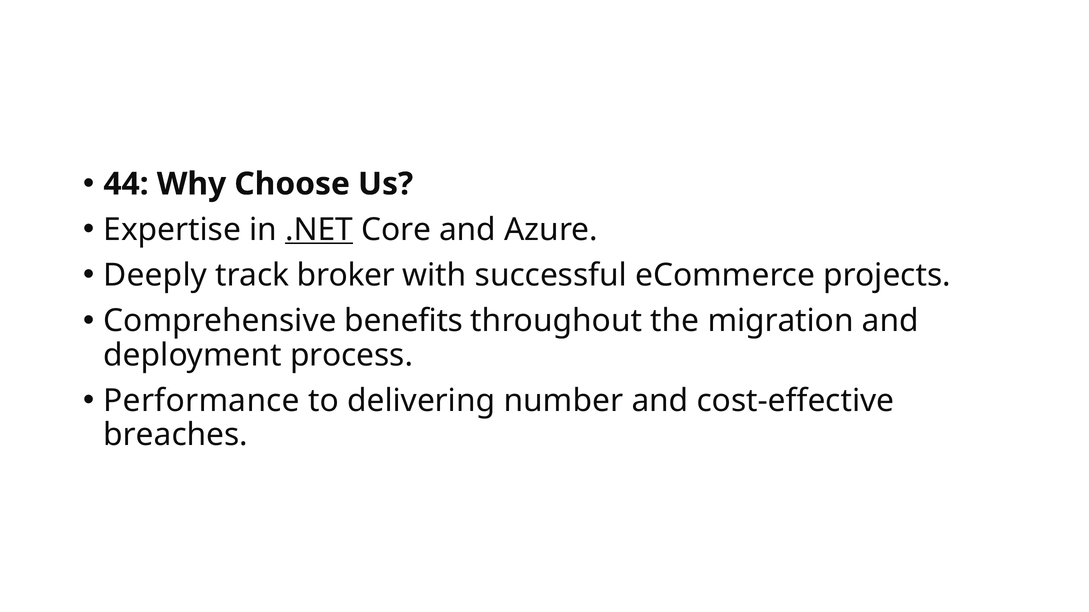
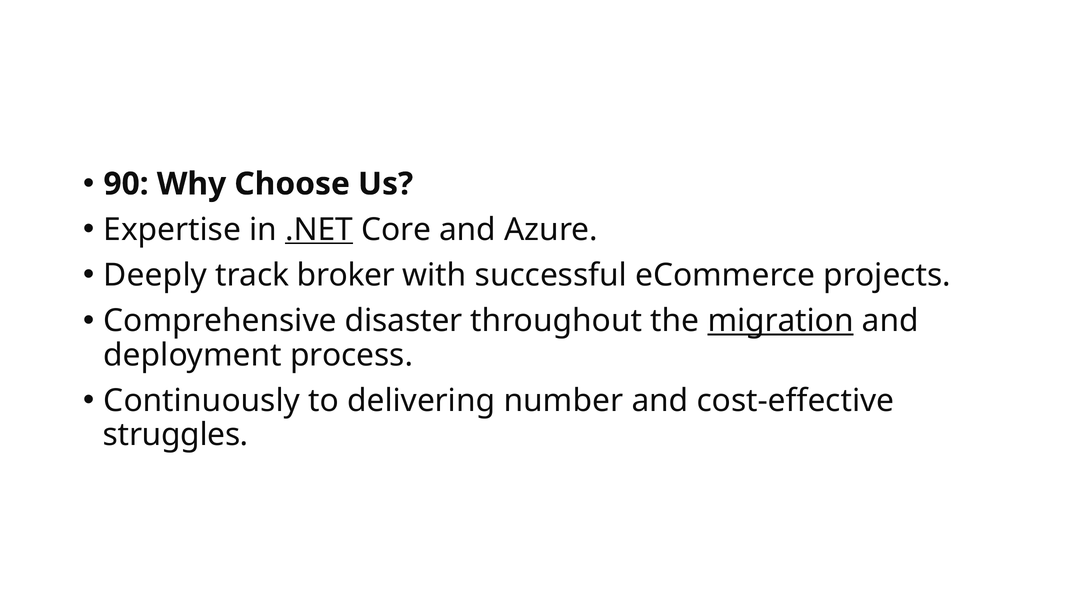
44: 44 -> 90 (126, 184)
benefits: benefits -> disaster (404, 321)
migration underline: none -> present (781, 321)
Performance: Performance -> Continuously (202, 401)
breaches: breaches -> struggles (176, 435)
